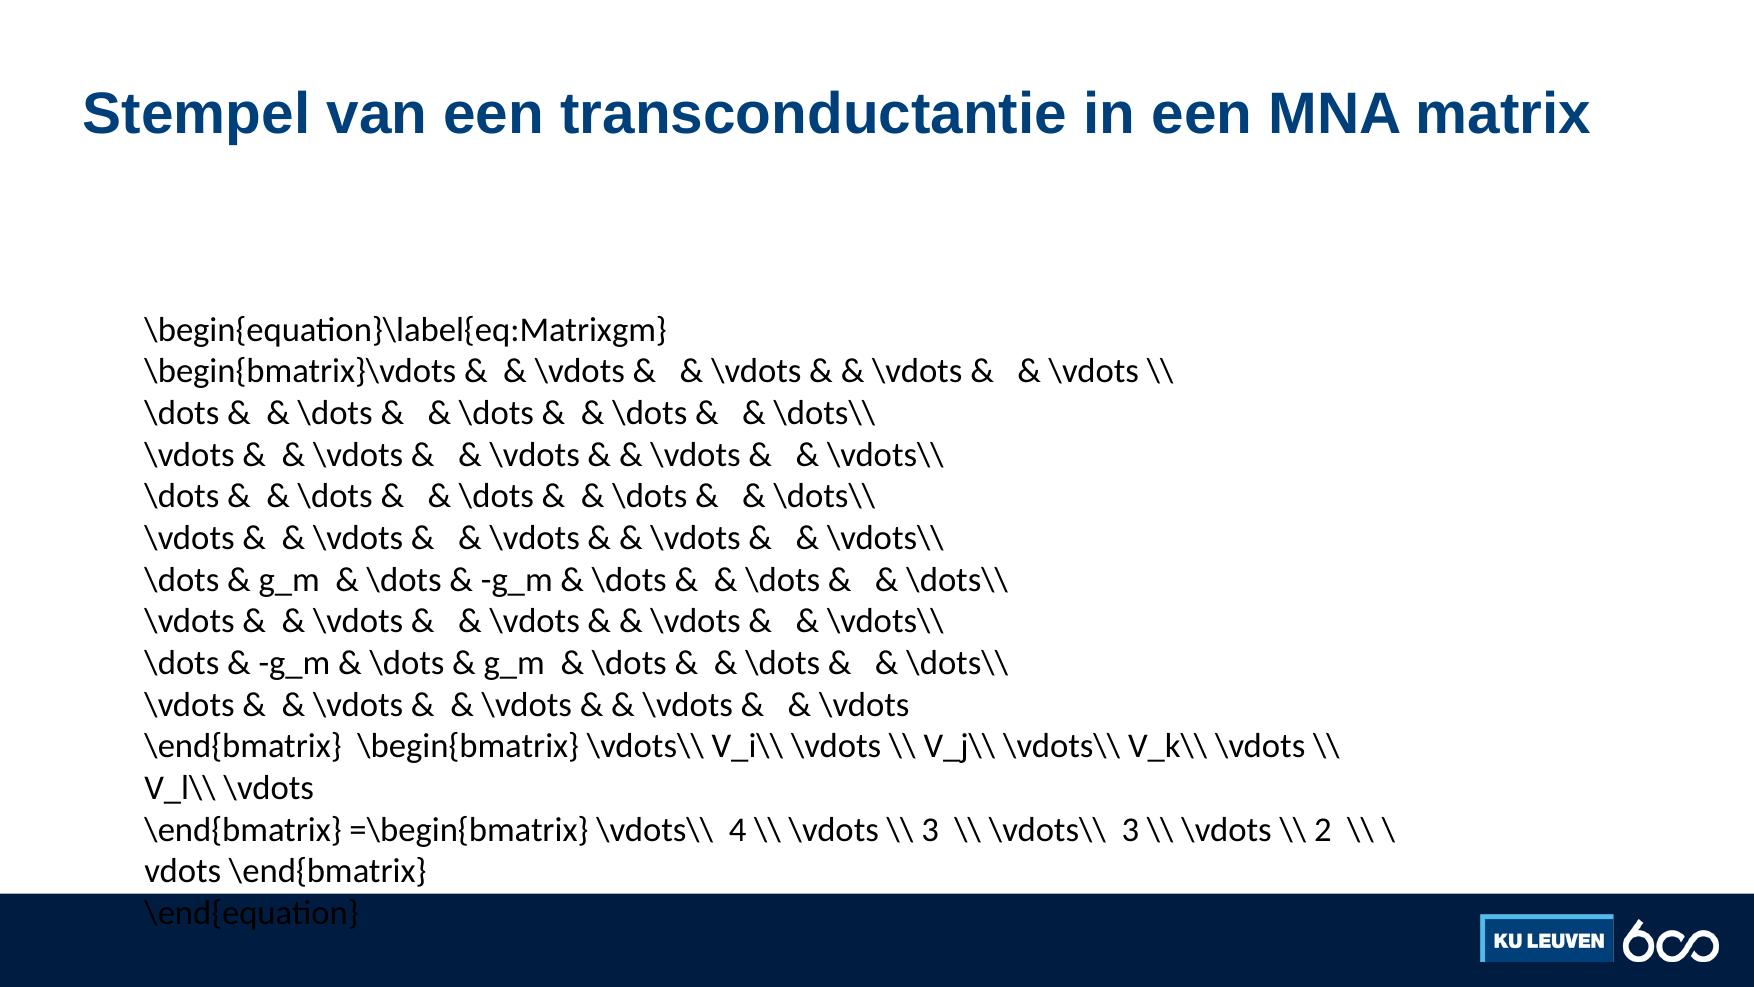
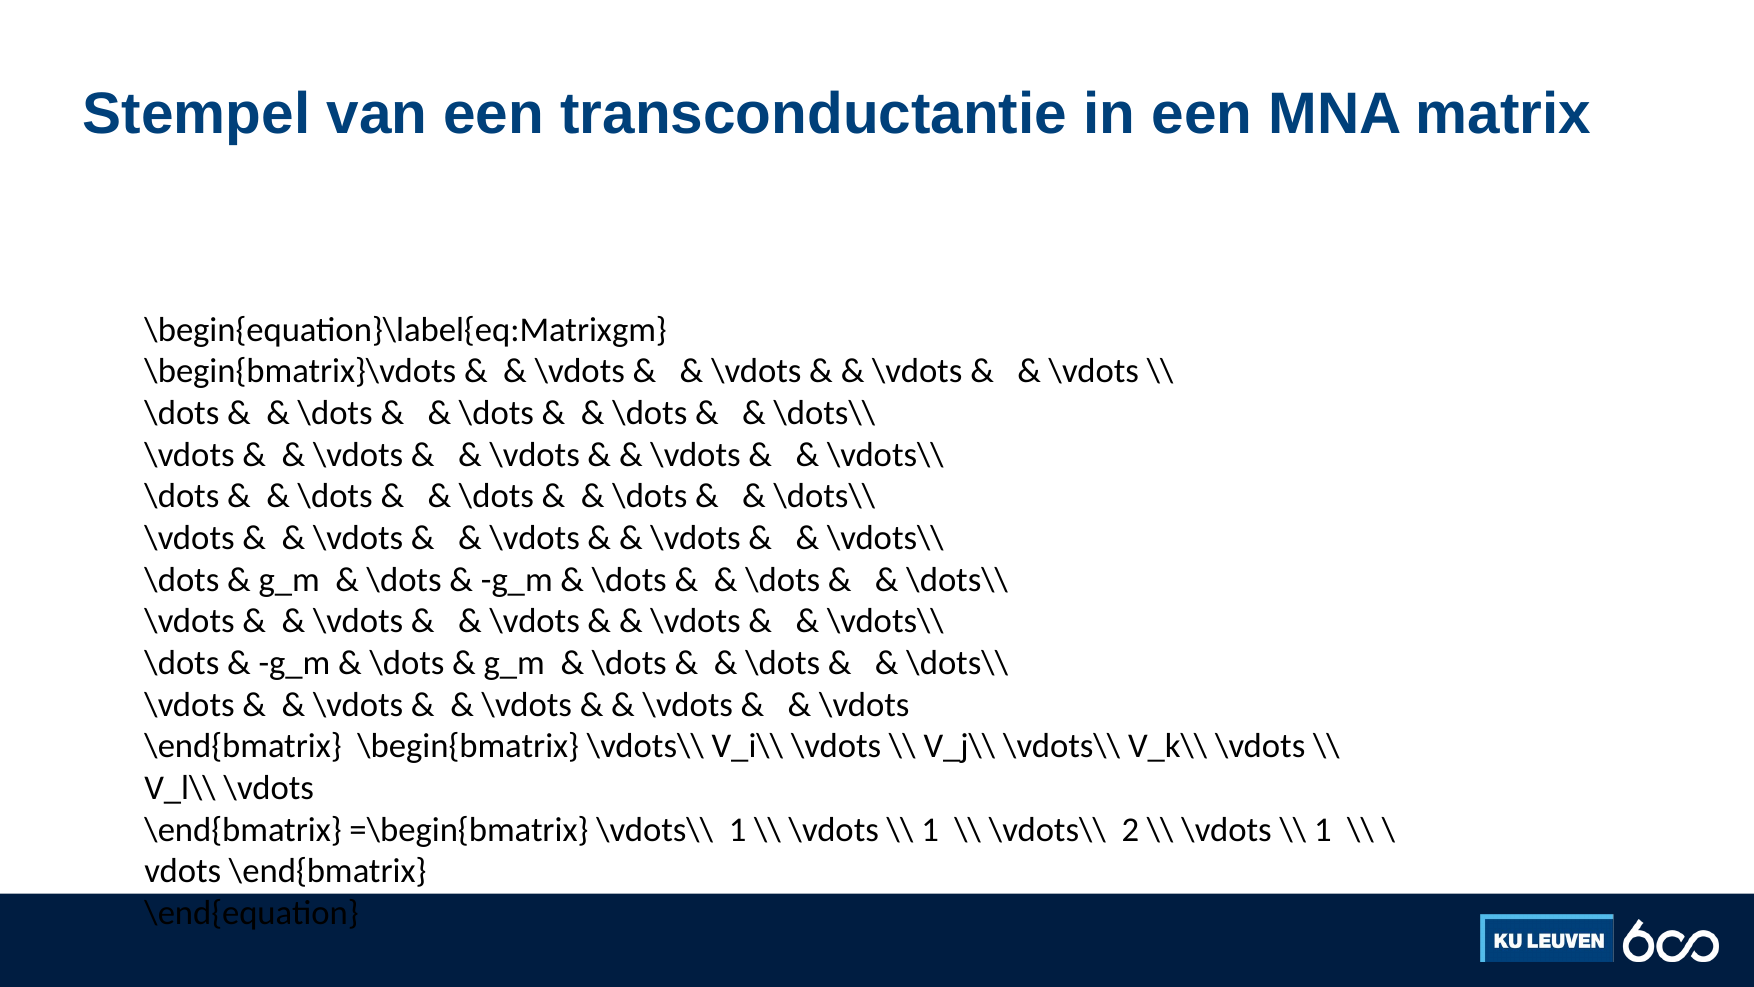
\vdots\\ 4: 4 -> 1 (738, 829)
3: 3 -> 1 (930, 829)
\vdots\\ 3: 3 -> 2 (1130, 829)
2: 2 -> 1 (1323, 829)
